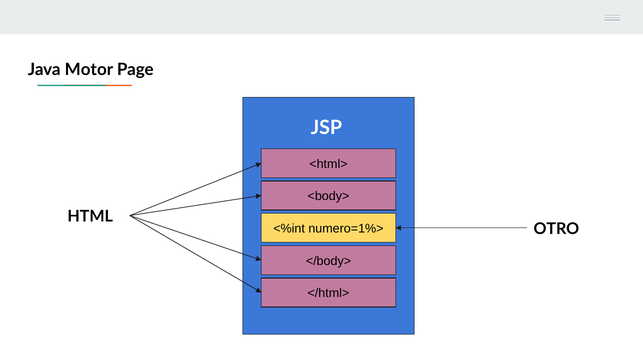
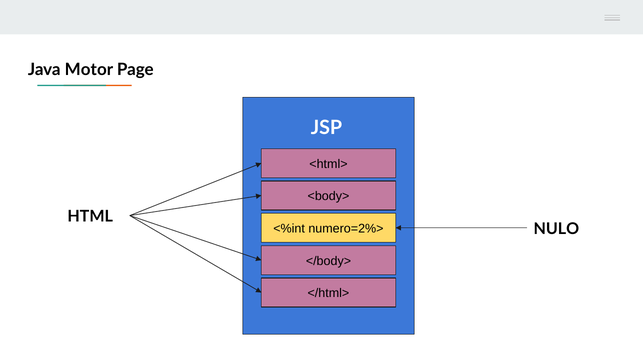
OTRO: OTRO -> NULO (556, 229)
numero=1%>: numero=1%> -> numero=2%> (346, 228)
